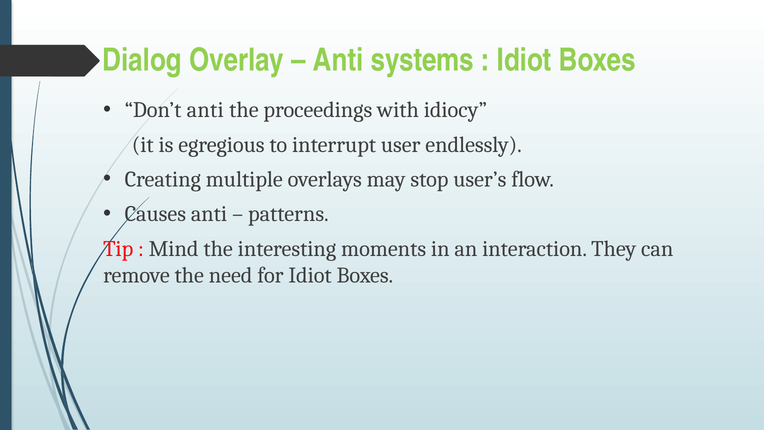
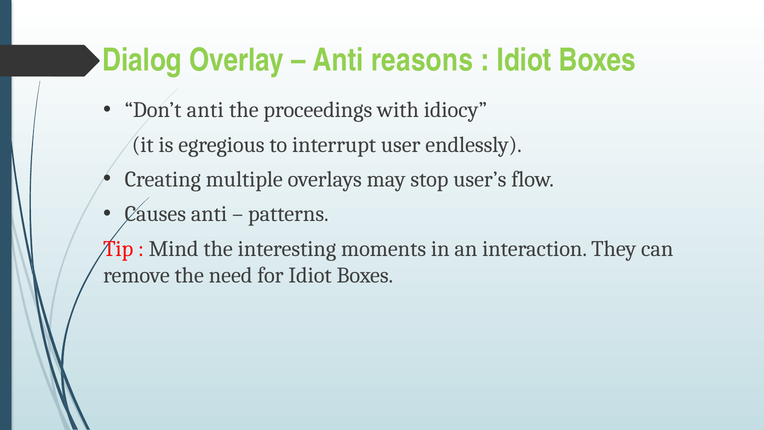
systems: systems -> reasons (422, 60)
